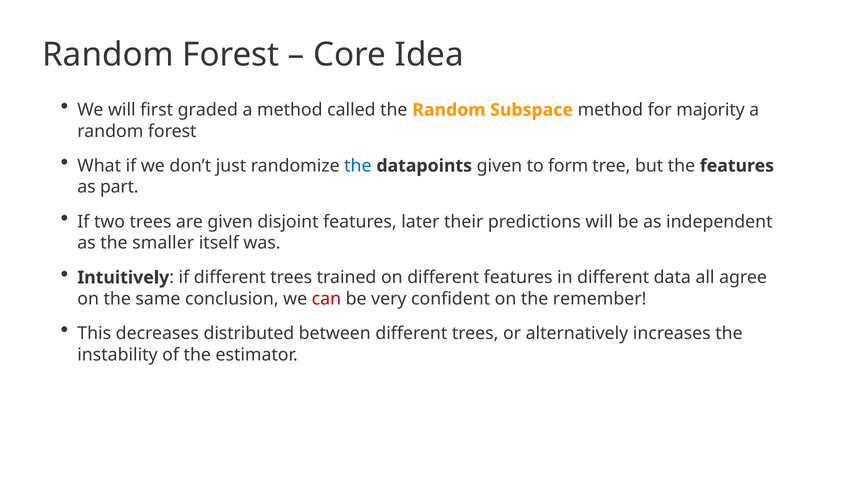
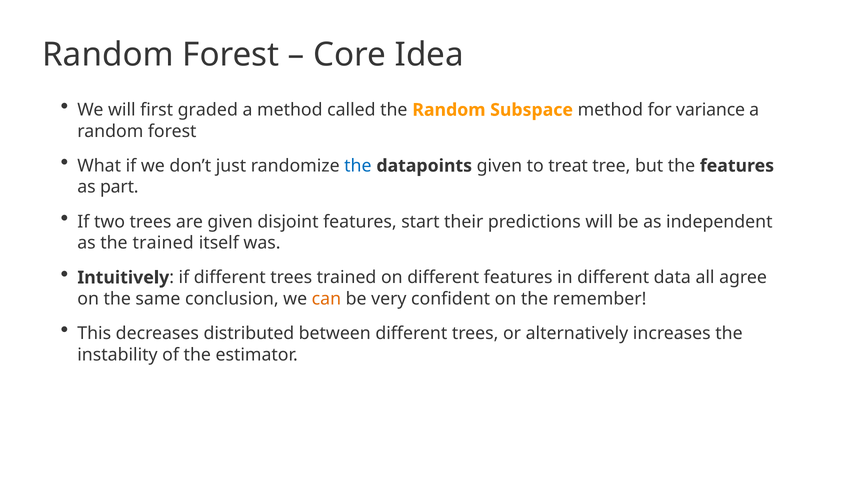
majority: majority -> variance (711, 110)
form: form -> treat (568, 166)
later: later -> start (420, 222)
the smaller: smaller -> trained (163, 243)
can colour: red -> orange (326, 299)
